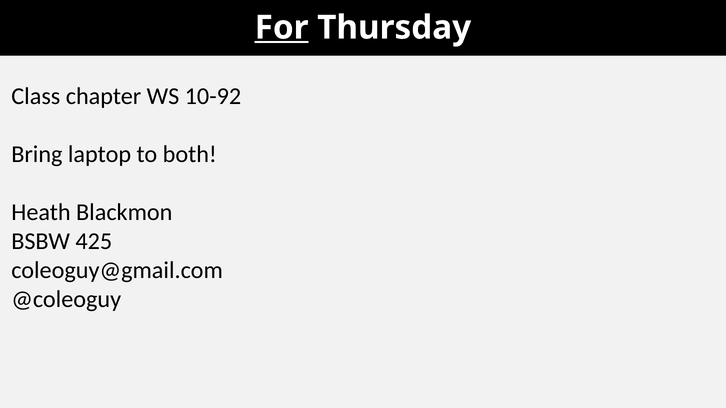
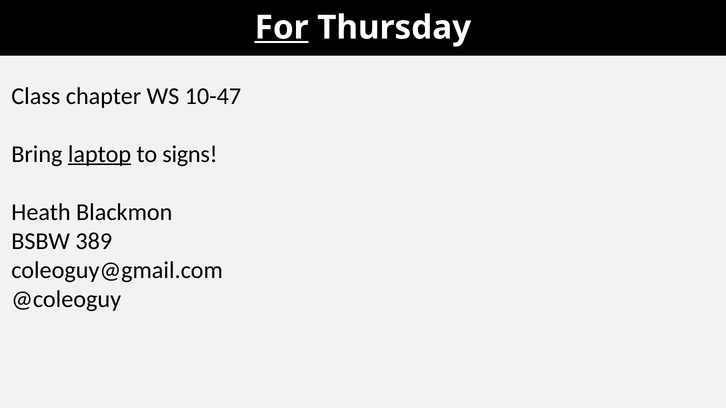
10-92: 10-92 -> 10-47 (213, 96)
laptop underline: none -> present (100, 154)
both: both -> signs (190, 154)
425: 425 -> 389 (94, 241)
